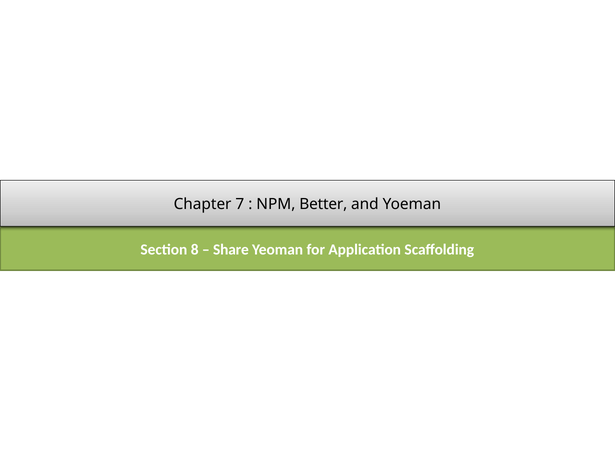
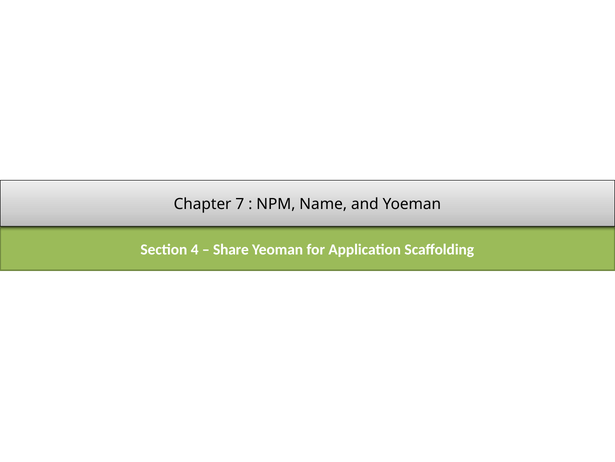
Better: Better -> Name (323, 204)
8: 8 -> 4 (195, 249)
